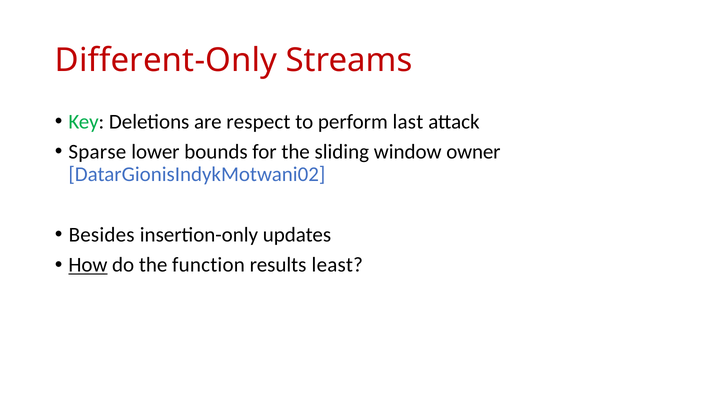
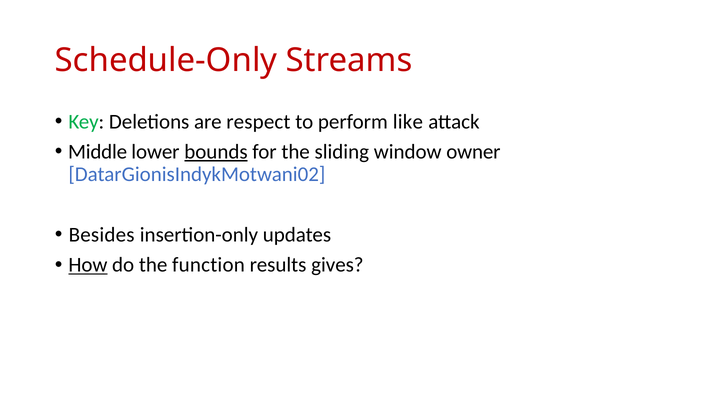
Different-Only: Different-Only -> Schedule-Only (166, 60)
last: last -> like (408, 122)
Sparse: Sparse -> Middle (98, 152)
bounds underline: none -> present (216, 152)
least: least -> gives (337, 265)
